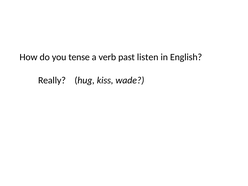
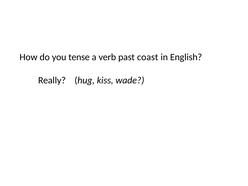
listen: listen -> coast (148, 57)
